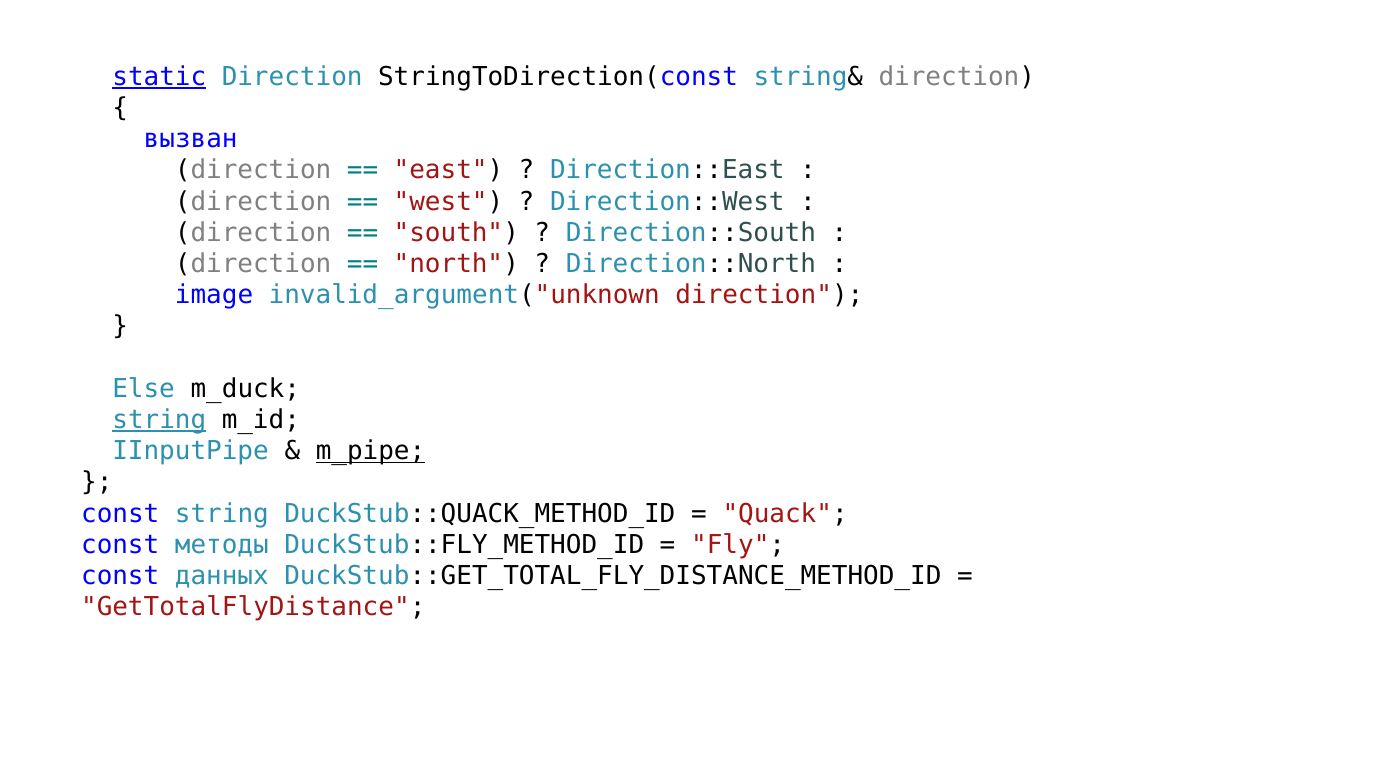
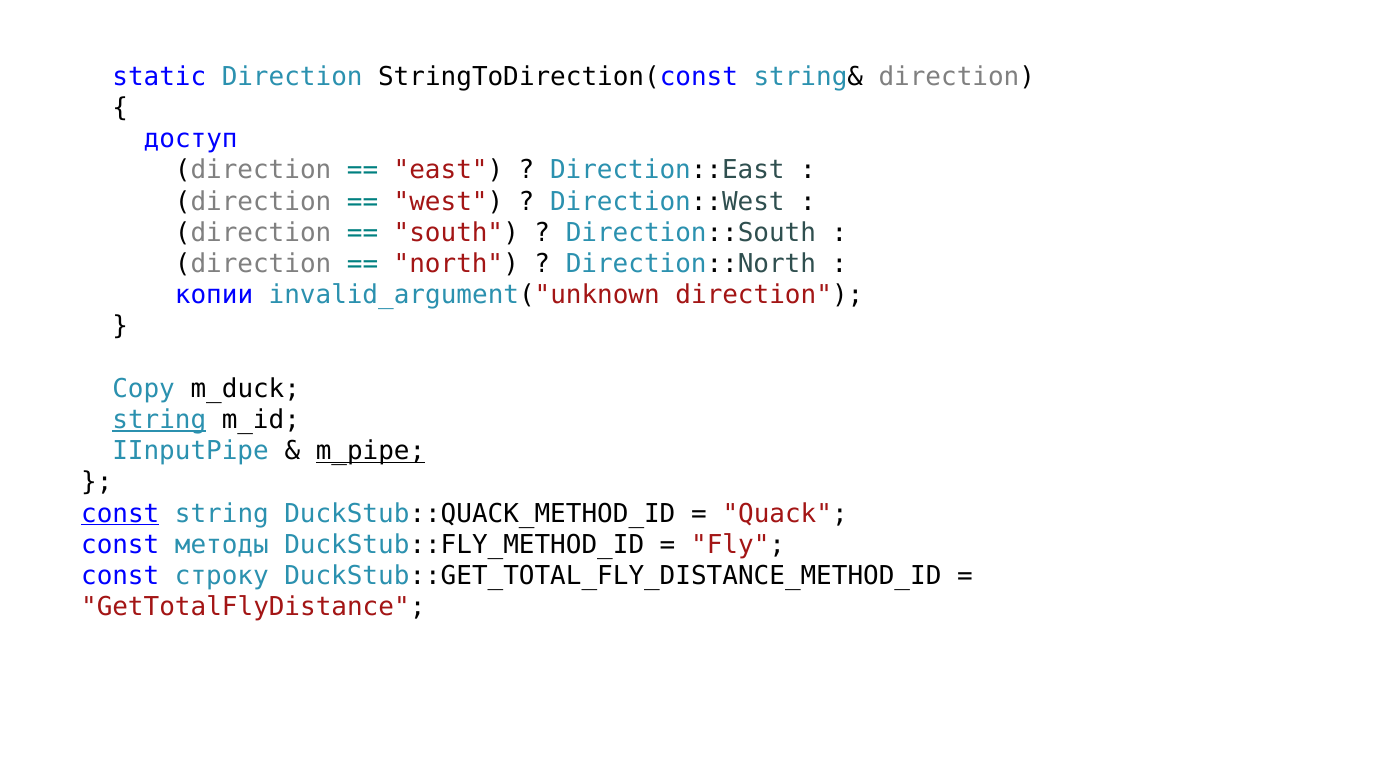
static underline: present -> none (159, 77)
вызван: вызван -> доступ (191, 139)
image: image -> копии (214, 295)
Else: Else -> Copy (144, 389)
const underline: none -> present (120, 514)
данных: данных -> строку (222, 576)
